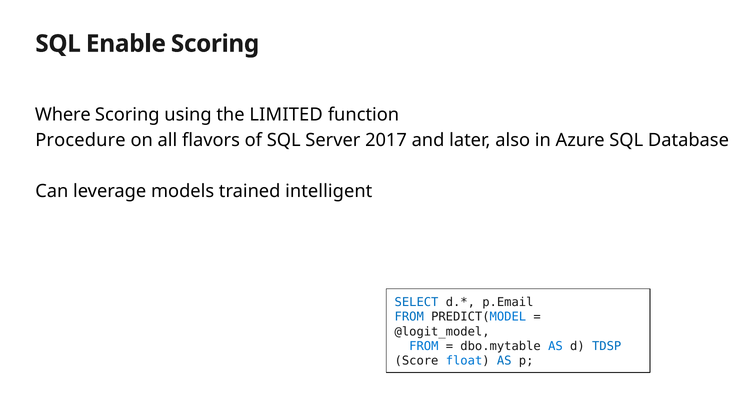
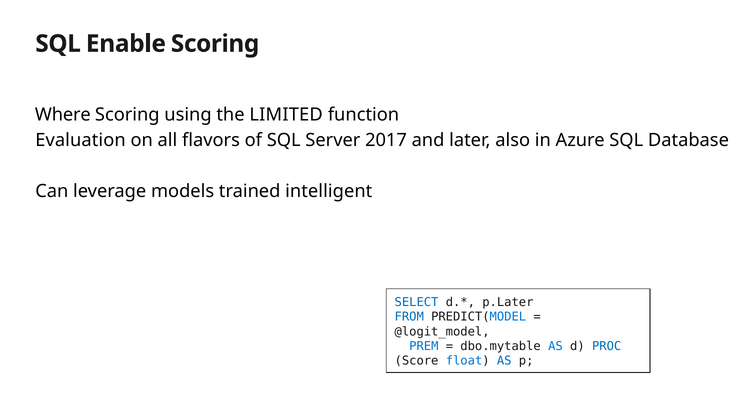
Procedure: Procedure -> Evaluation (80, 140)
p.Email: p.Email -> p.Later (508, 302)
FROM: FROM -> PREM (424, 346)
TDSP: TDSP -> PROC (607, 346)
